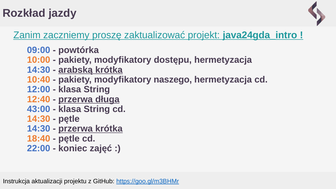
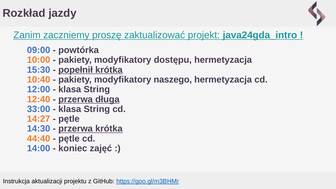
14:30: 14:30 -> 15:30 (39, 70)
arabską: arabską -> popełnił (76, 70)
43:00: 43:00 -> 33:00 (39, 109)
14:30: 14:30 -> 14:27 (39, 119)
18:40: 18:40 -> 44:40 (39, 139)
22:00: 22:00 -> 14:00 (39, 148)
